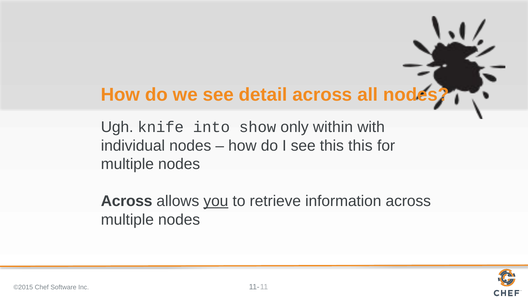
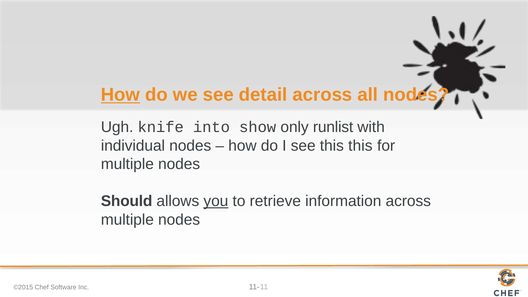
How underline: none -> present (120, 95)
within: within -> runlist (333, 127)
Across: Across -> Should (127, 201)
